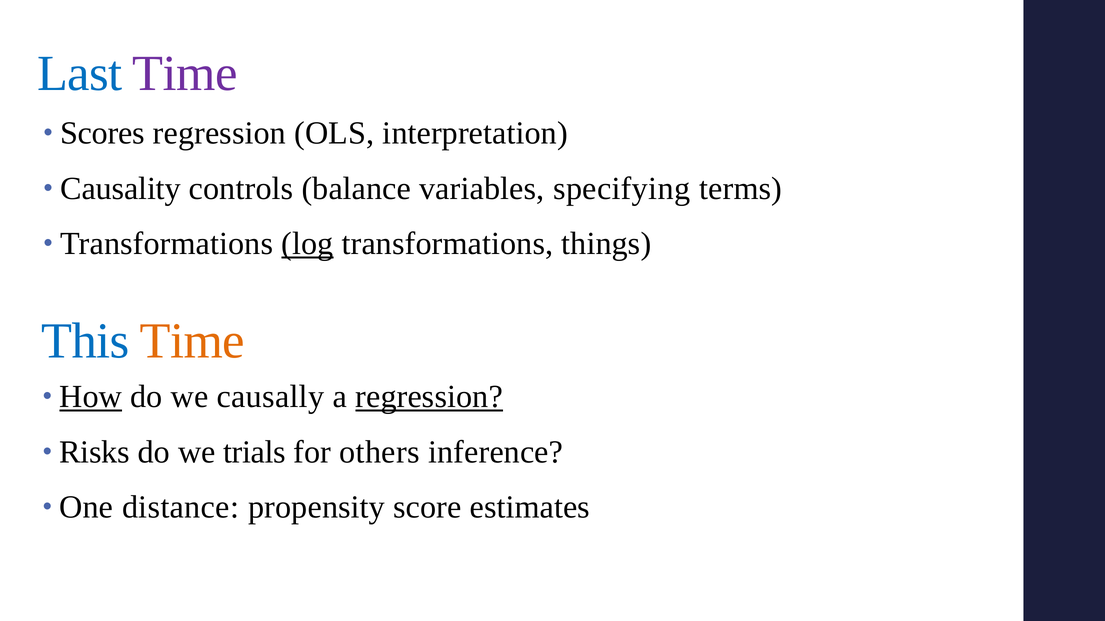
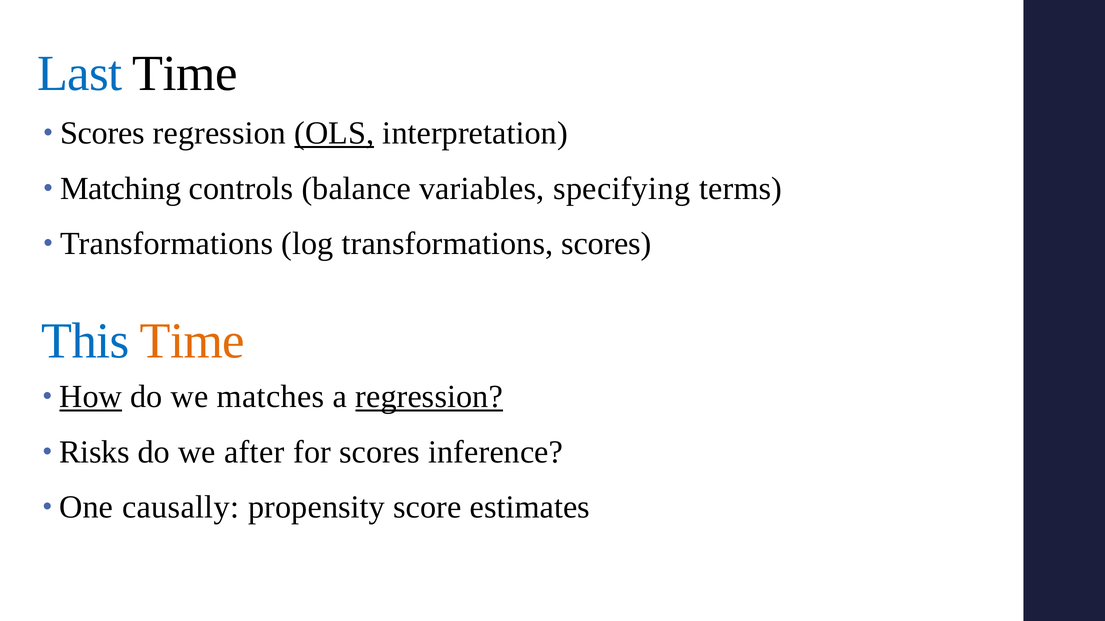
Time colour: purple -> black (185, 74)
OLS underline: none -> present (334, 133)
Causality: Causality -> Matching (121, 189)
log underline: present -> none (307, 244)
transformations things: things -> scores (606, 244)
causally: causally -> matches (271, 397)
trials: trials -> after (254, 452)
for others: others -> scores (380, 452)
distance: distance -> causally (181, 508)
